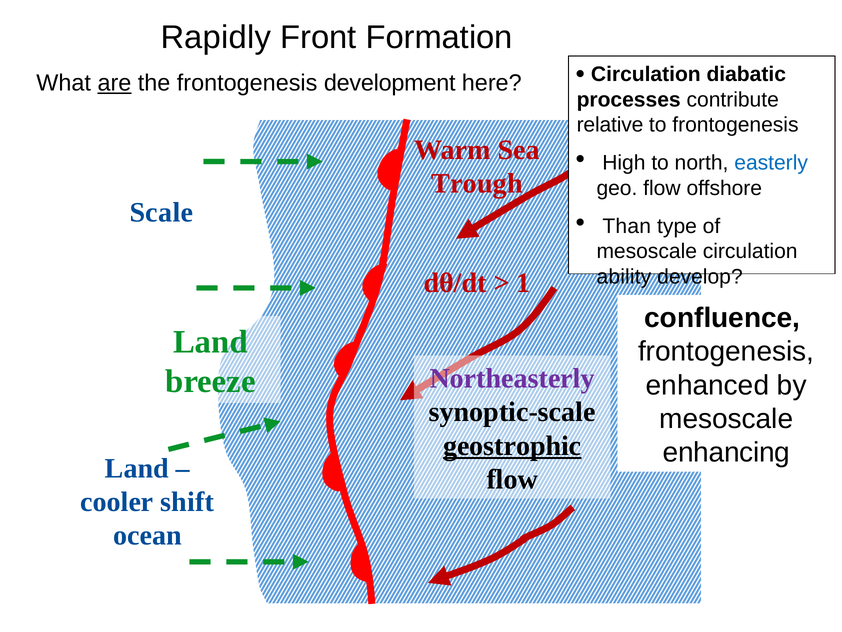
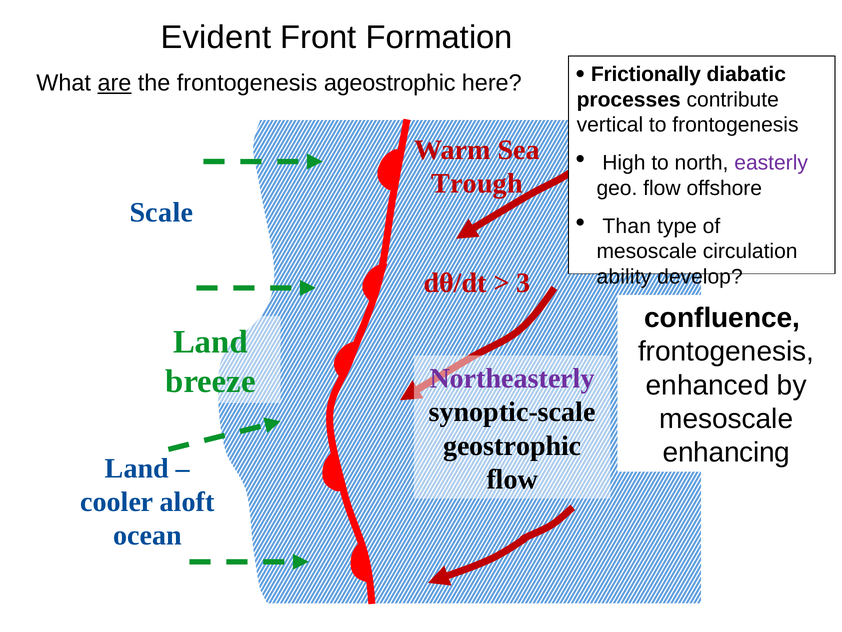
Rapidly: Rapidly -> Evident (216, 37)
development: development -> ageostrophic (390, 83)
Circulation: Circulation -> Frictionally (646, 74)
relative: relative -> vertical (610, 125)
easterly colour: blue -> purple (771, 163)
1: 1 -> 3 (524, 283)
geostrophic underline: present -> none (512, 446)
shift: shift -> aloft (187, 502)
